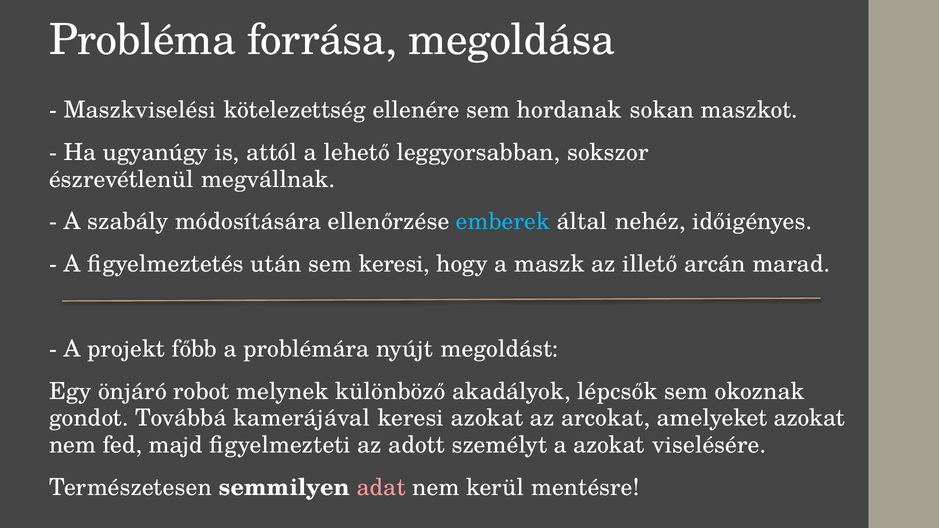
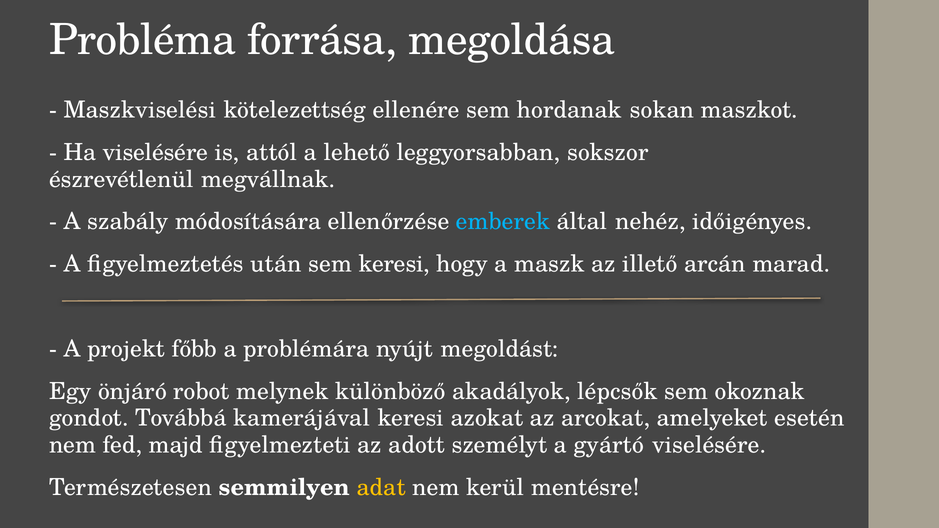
Ha ugyanúgy: ugyanúgy -> viselésére (155, 153)
amelyeket azokat: azokat -> esetén (809, 418)
a azokat: azokat -> gyártó (609, 445)
adat colour: pink -> yellow (381, 488)
